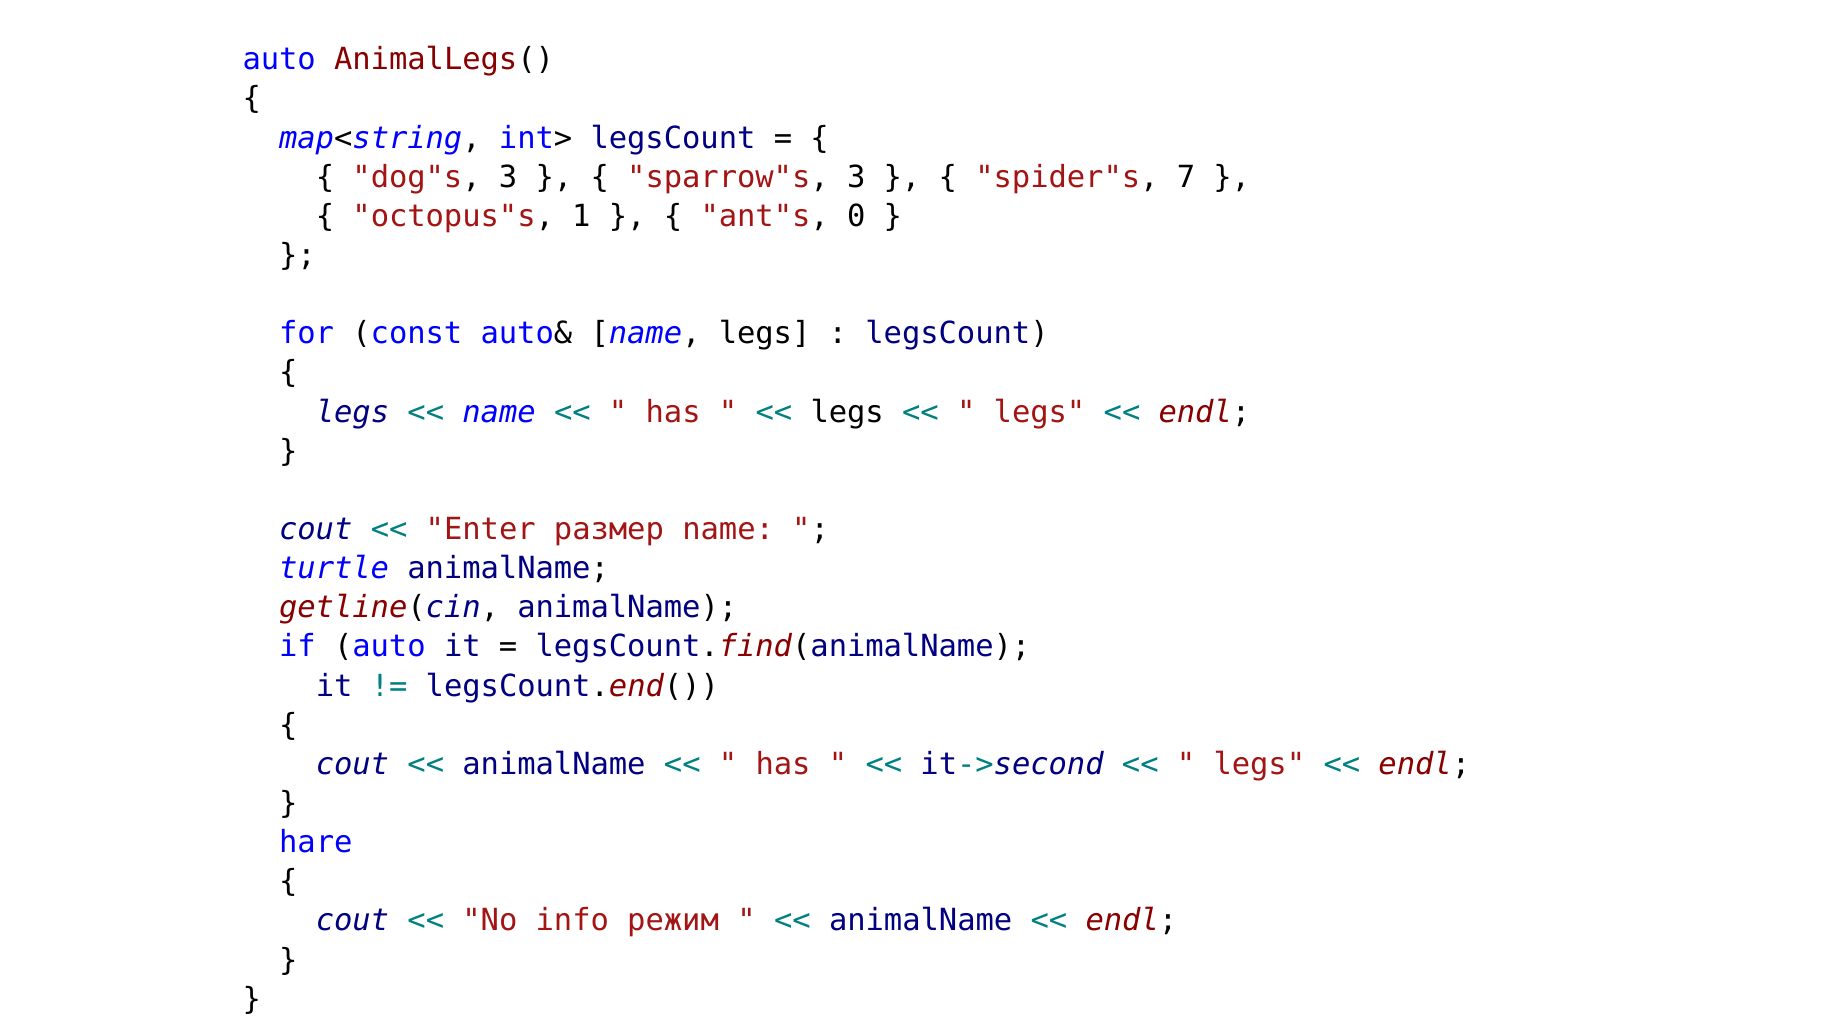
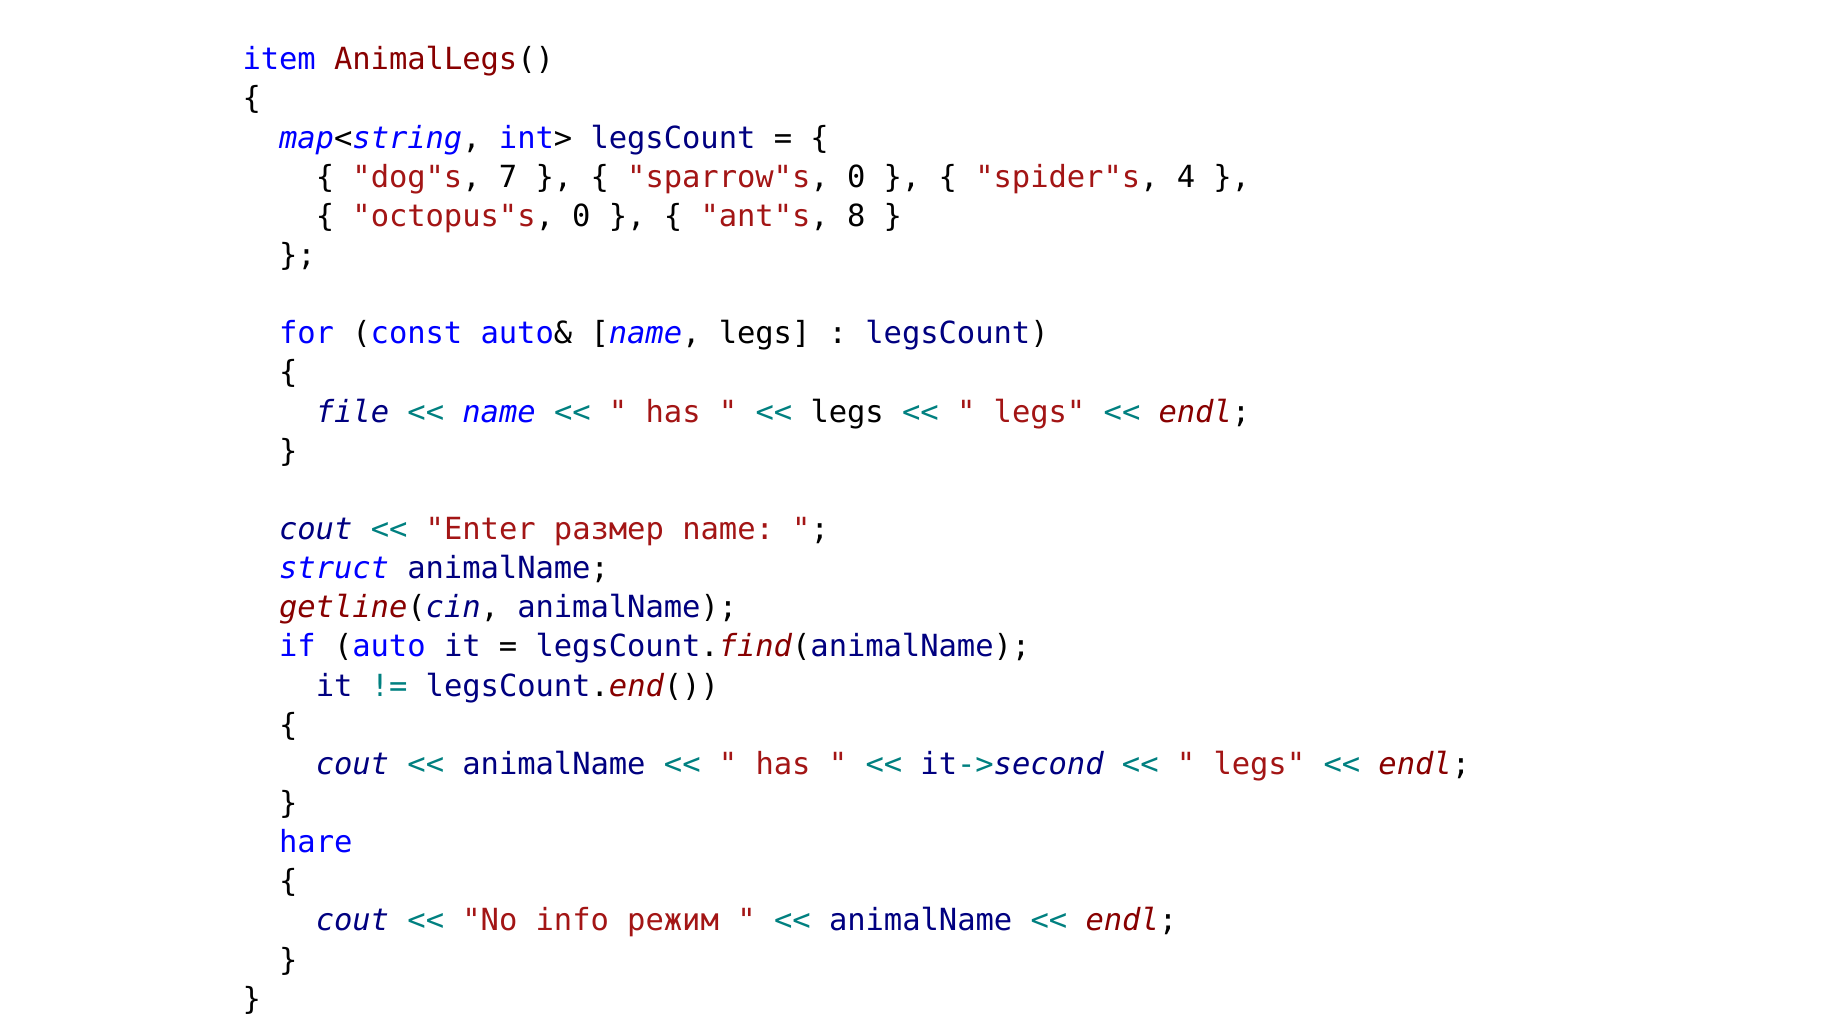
auto: auto -> item (279, 60)
dog"s 3: 3 -> 7 (508, 177)
sparrow"s 3: 3 -> 0 (856, 177)
7: 7 -> 4 (1186, 177)
octopus"s 1: 1 -> 0 (581, 216)
0: 0 -> 8 (856, 216)
legs: legs -> file (352, 412)
turtle: turtle -> struct (334, 569)
